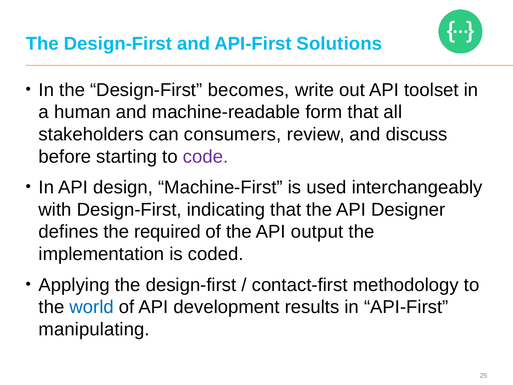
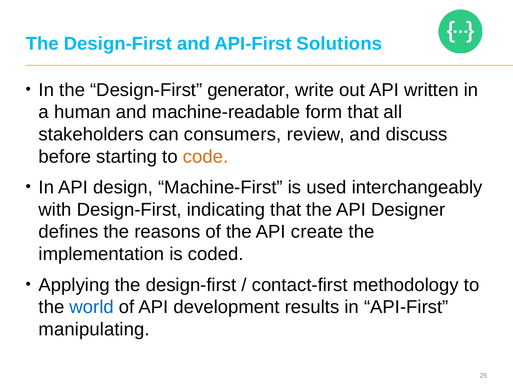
becomes: becomes -> generator (249, 90)
toolset: toolset -> written (431, 90)
code colour: purple -> orange (205, 157)
required: required -> reasons (167, 232)
output: output -> create (317, 232)
